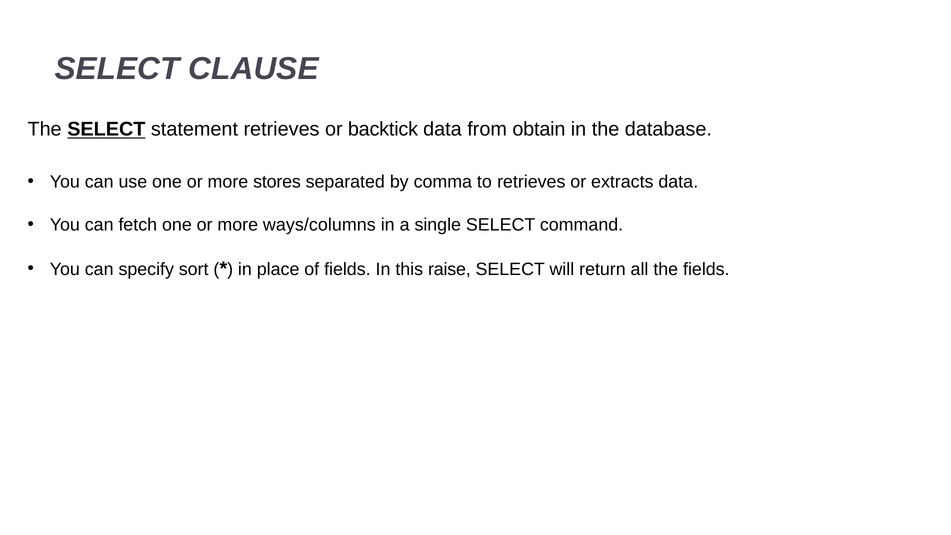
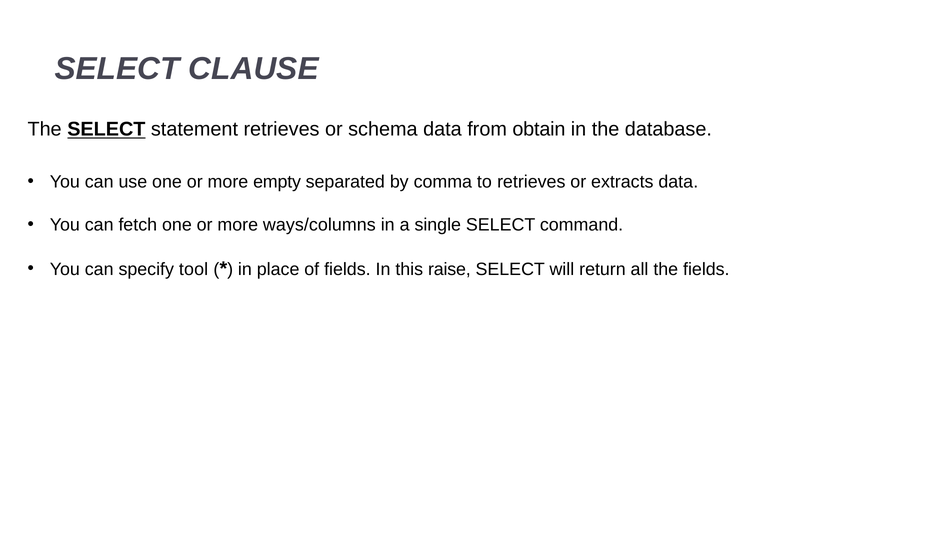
backtick: backtick -> schema (383, 129)
stores: stores -> empty (277, 182)
sort: sort -> tool (194, 269)
